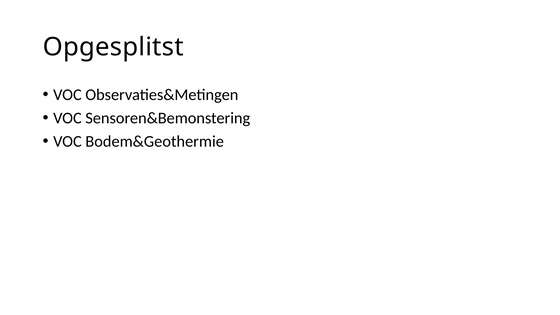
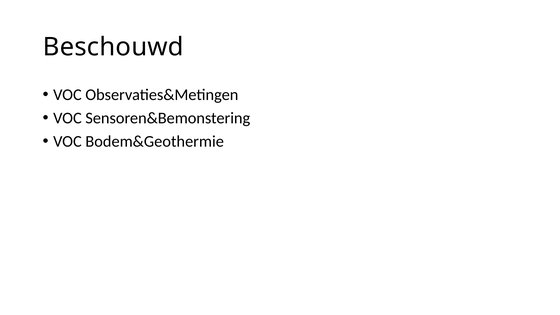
Opgesplitst: Opgesplitst -> Beschouwd (113, 47)
